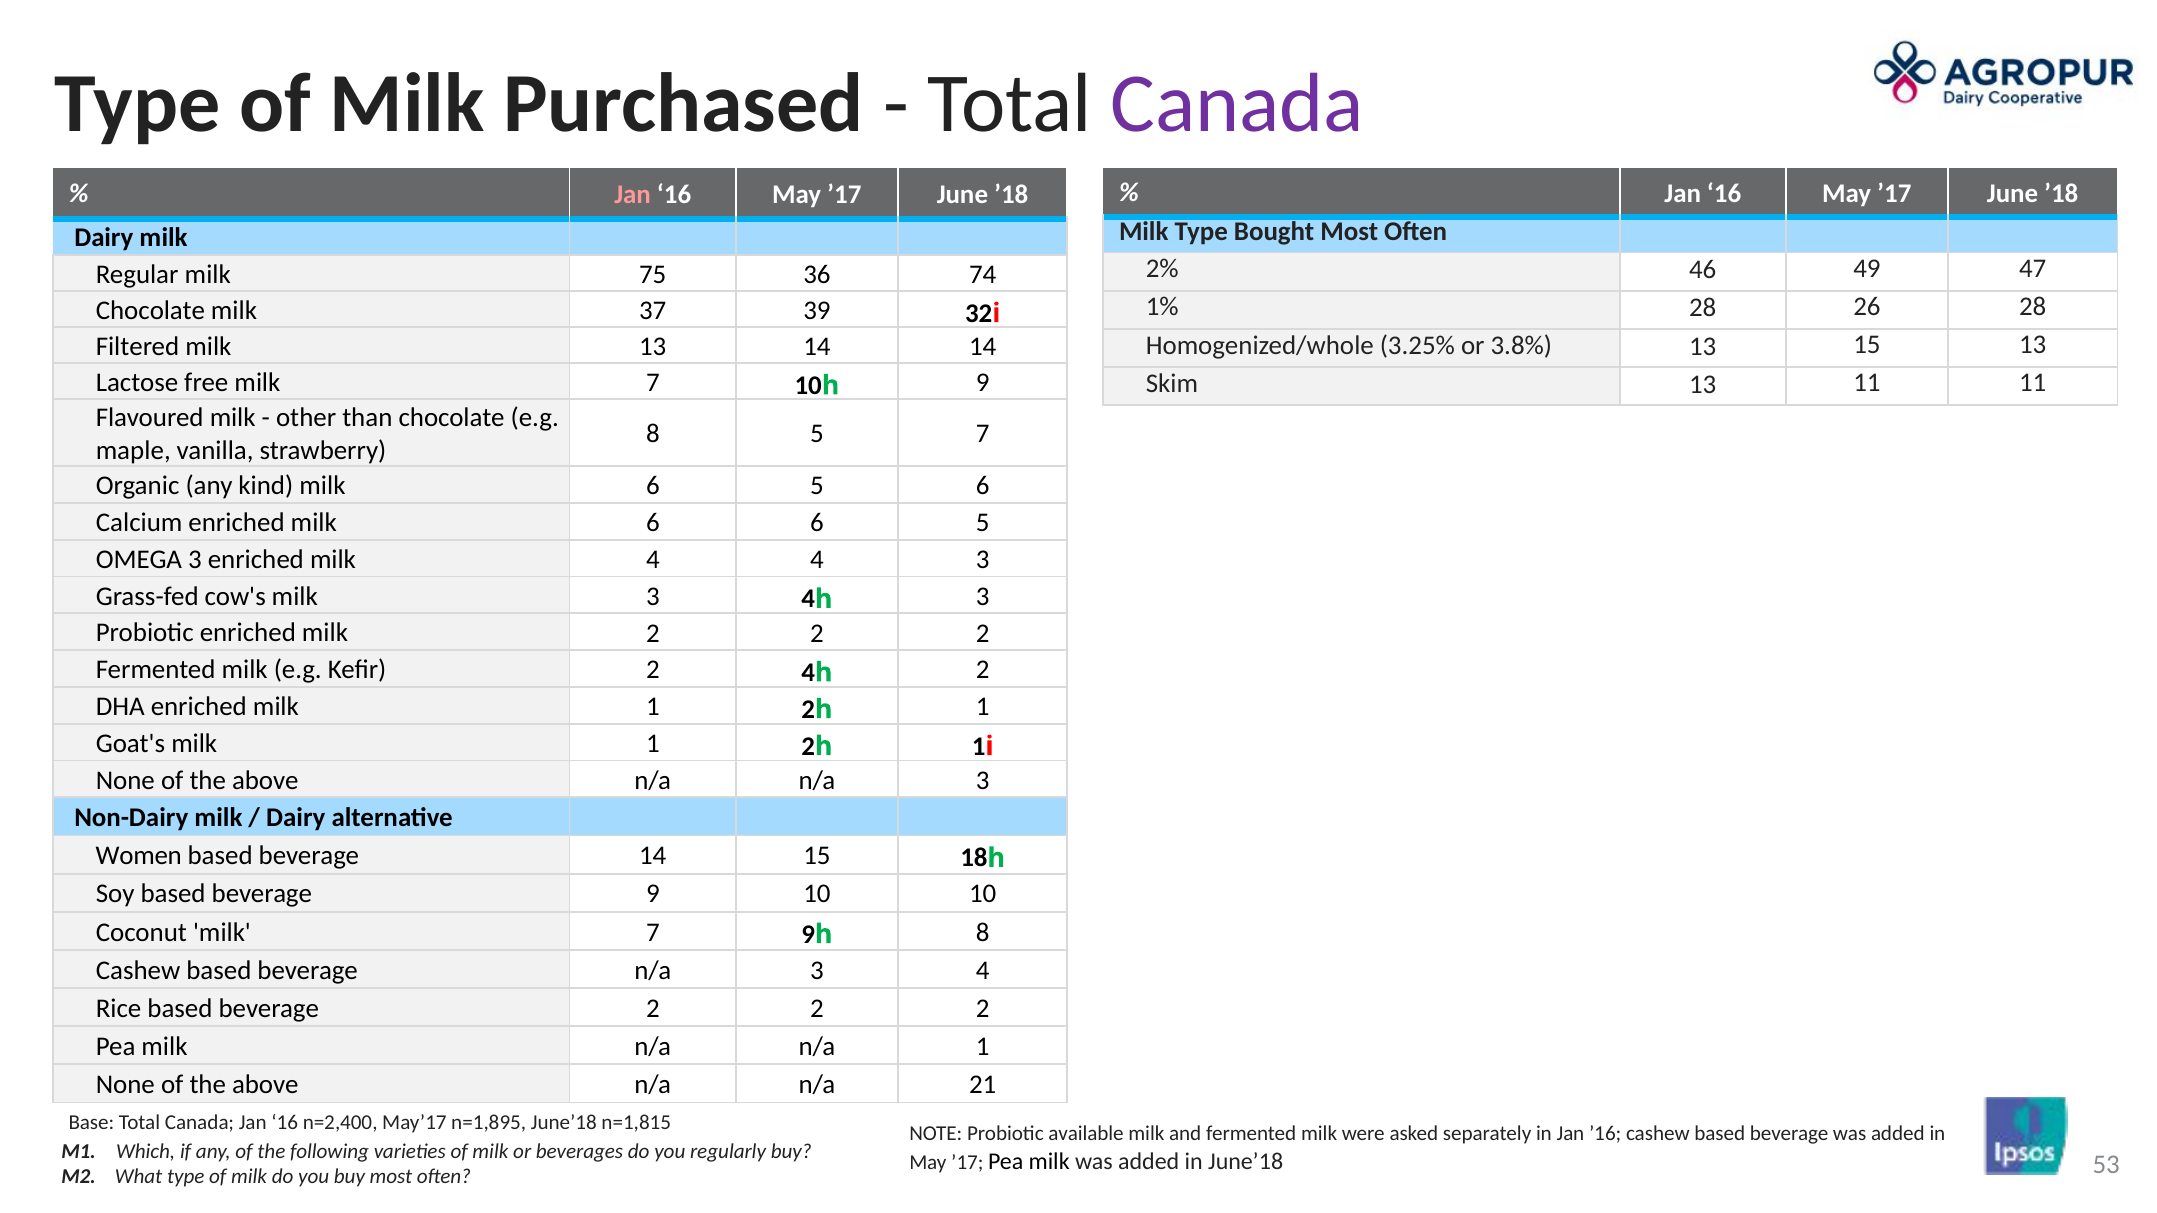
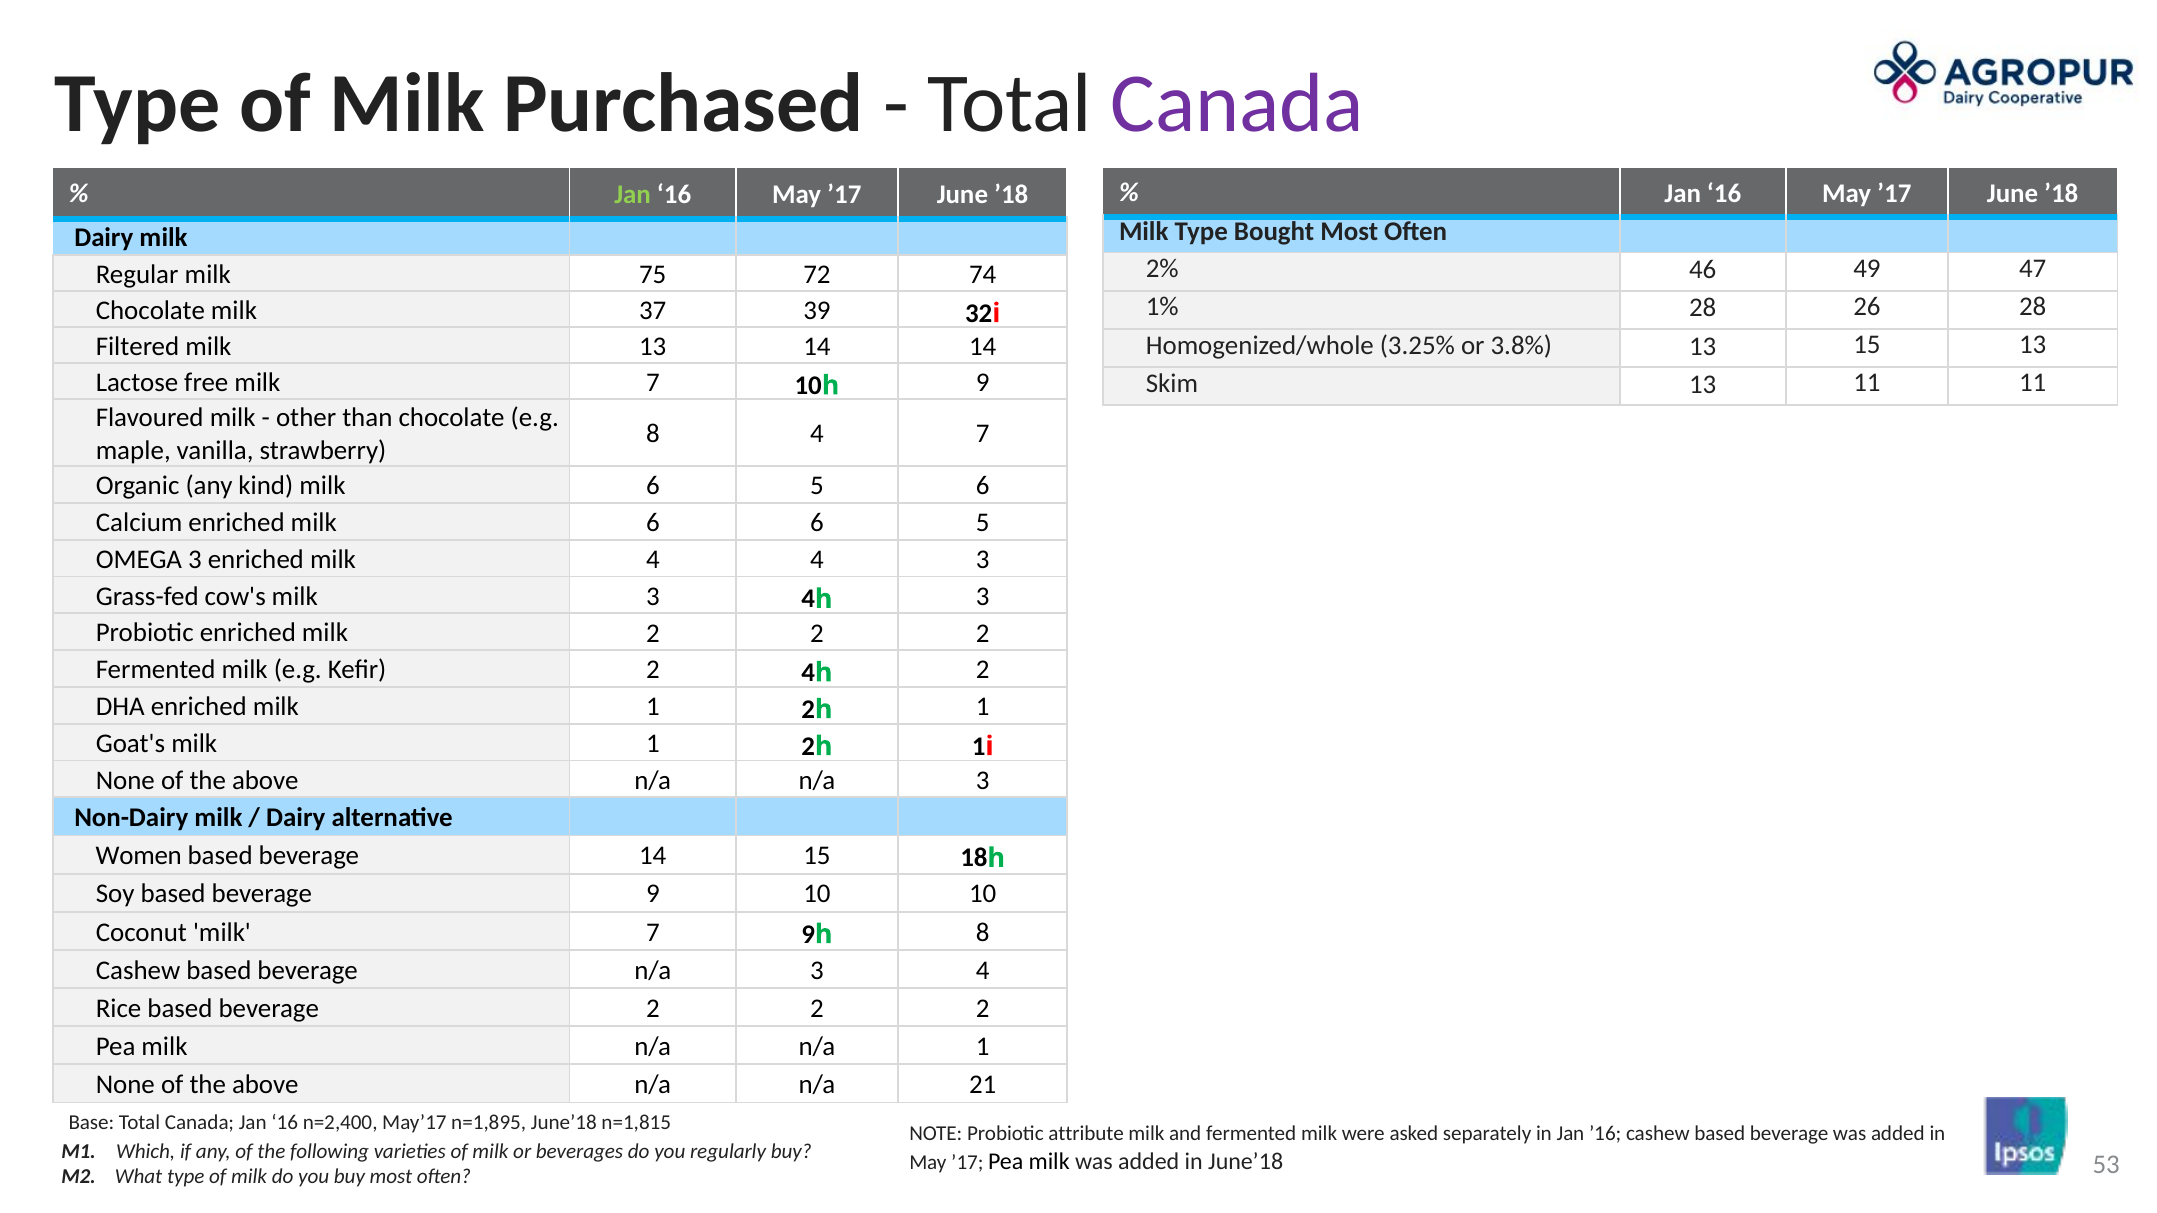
Jan colour: pink -> light green (633, 194)
36: 36 -> 72 (817, 274)
8 5: 5 -> 4 (817, 434)
available: available -> attribute (1086, 1134)
